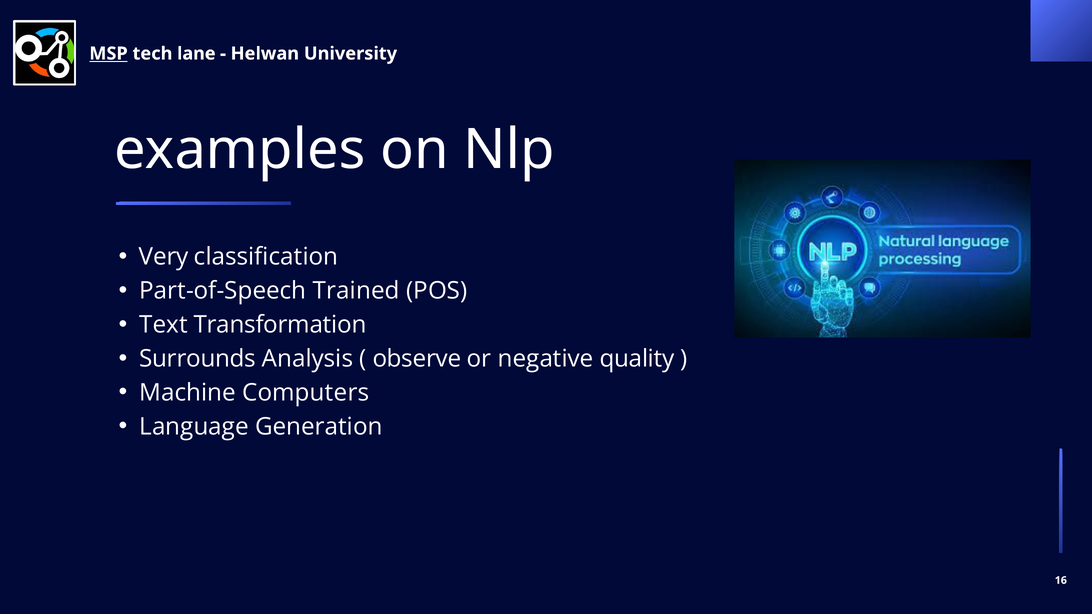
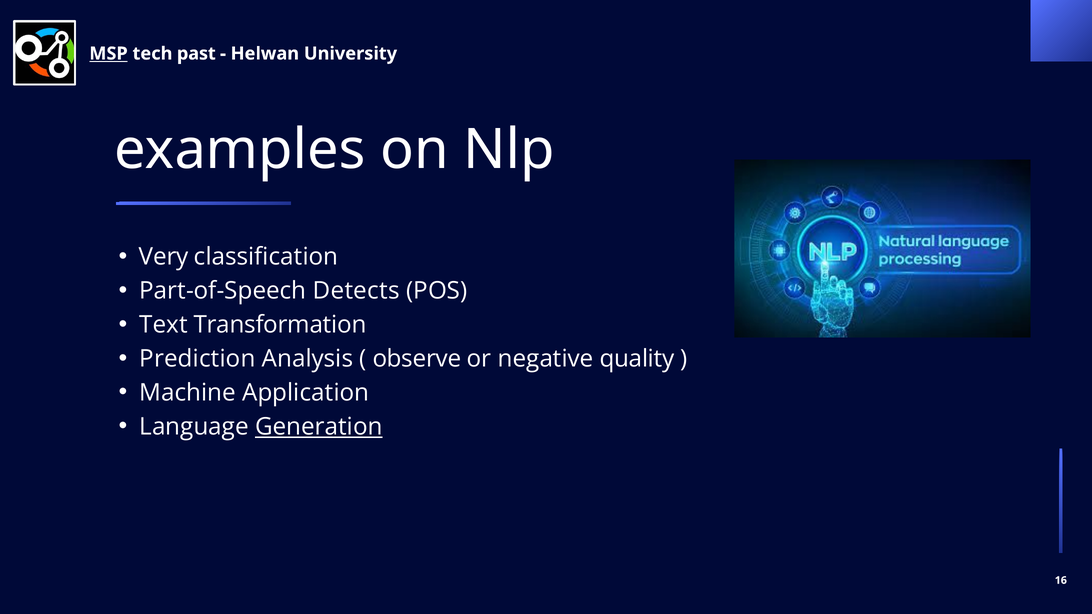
lane: lane -> past (196, 54)
Trained: Trained -> Detects (356, 291)
Surrounds: Surrounds -> Prediction (197, 359)
Computers: Computers -> Application (306, 393)
Generation underline: none -> present (319, 427)
